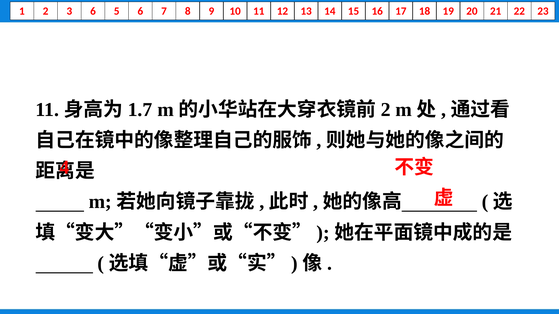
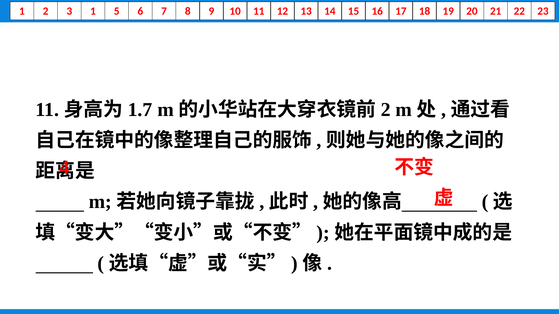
6: 6 -> 1 (93, 11)
